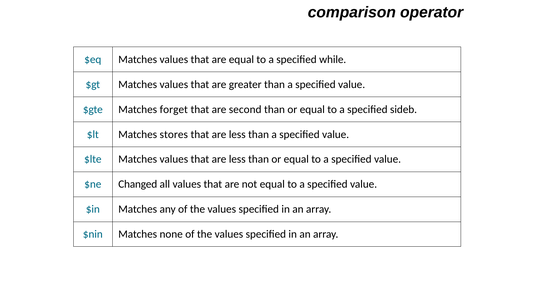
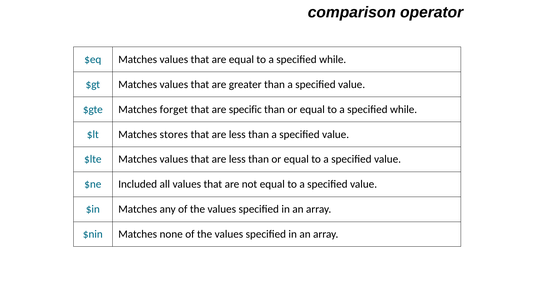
second: second -> specific (245, 109)
sideb: sideb -> while (404, 109)
Changed: Changed -> Included (138, 184)
